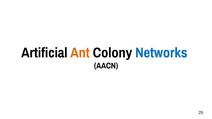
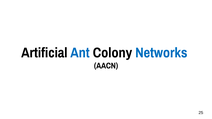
Ant colour: orange -> blue (80, 53)
